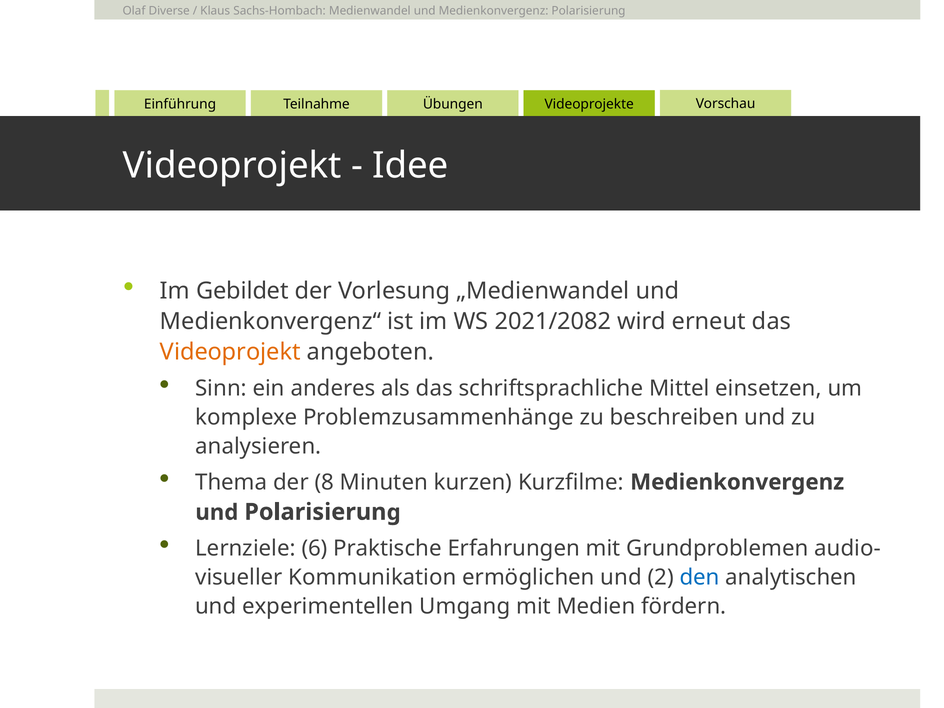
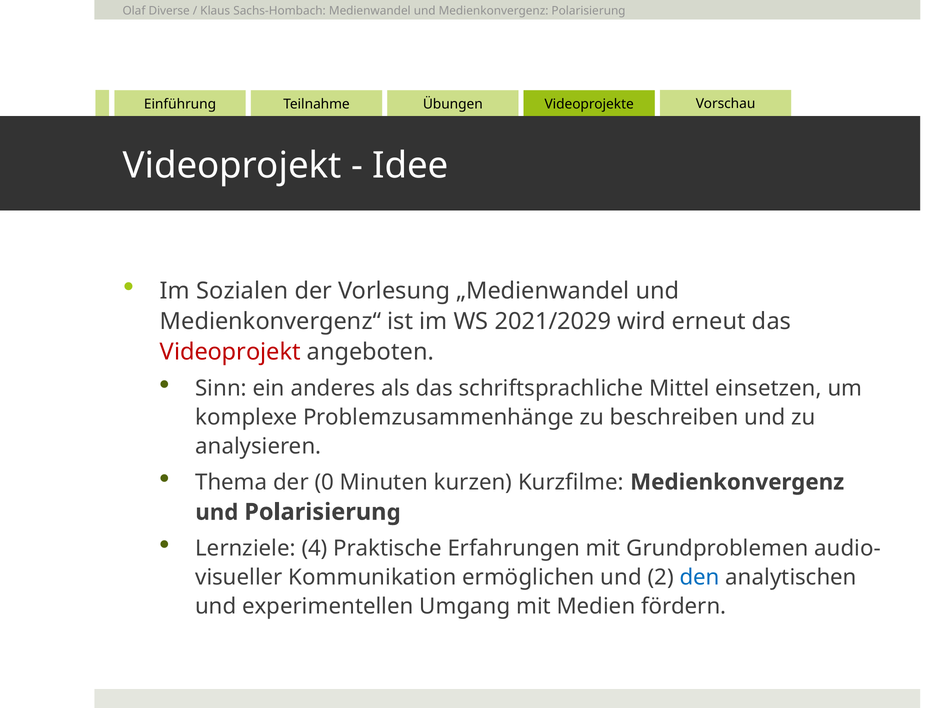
Gebildet: Gebildet -> Sozialen (242, 291)
2021/2082: 2021/2082 -> 2021/2029 (553, 321)
Videoprojekt colour: orange -> red (230, 352)
8: 8 -> 0 (324, 482)
6: 6 -> 4 (315, 549)
